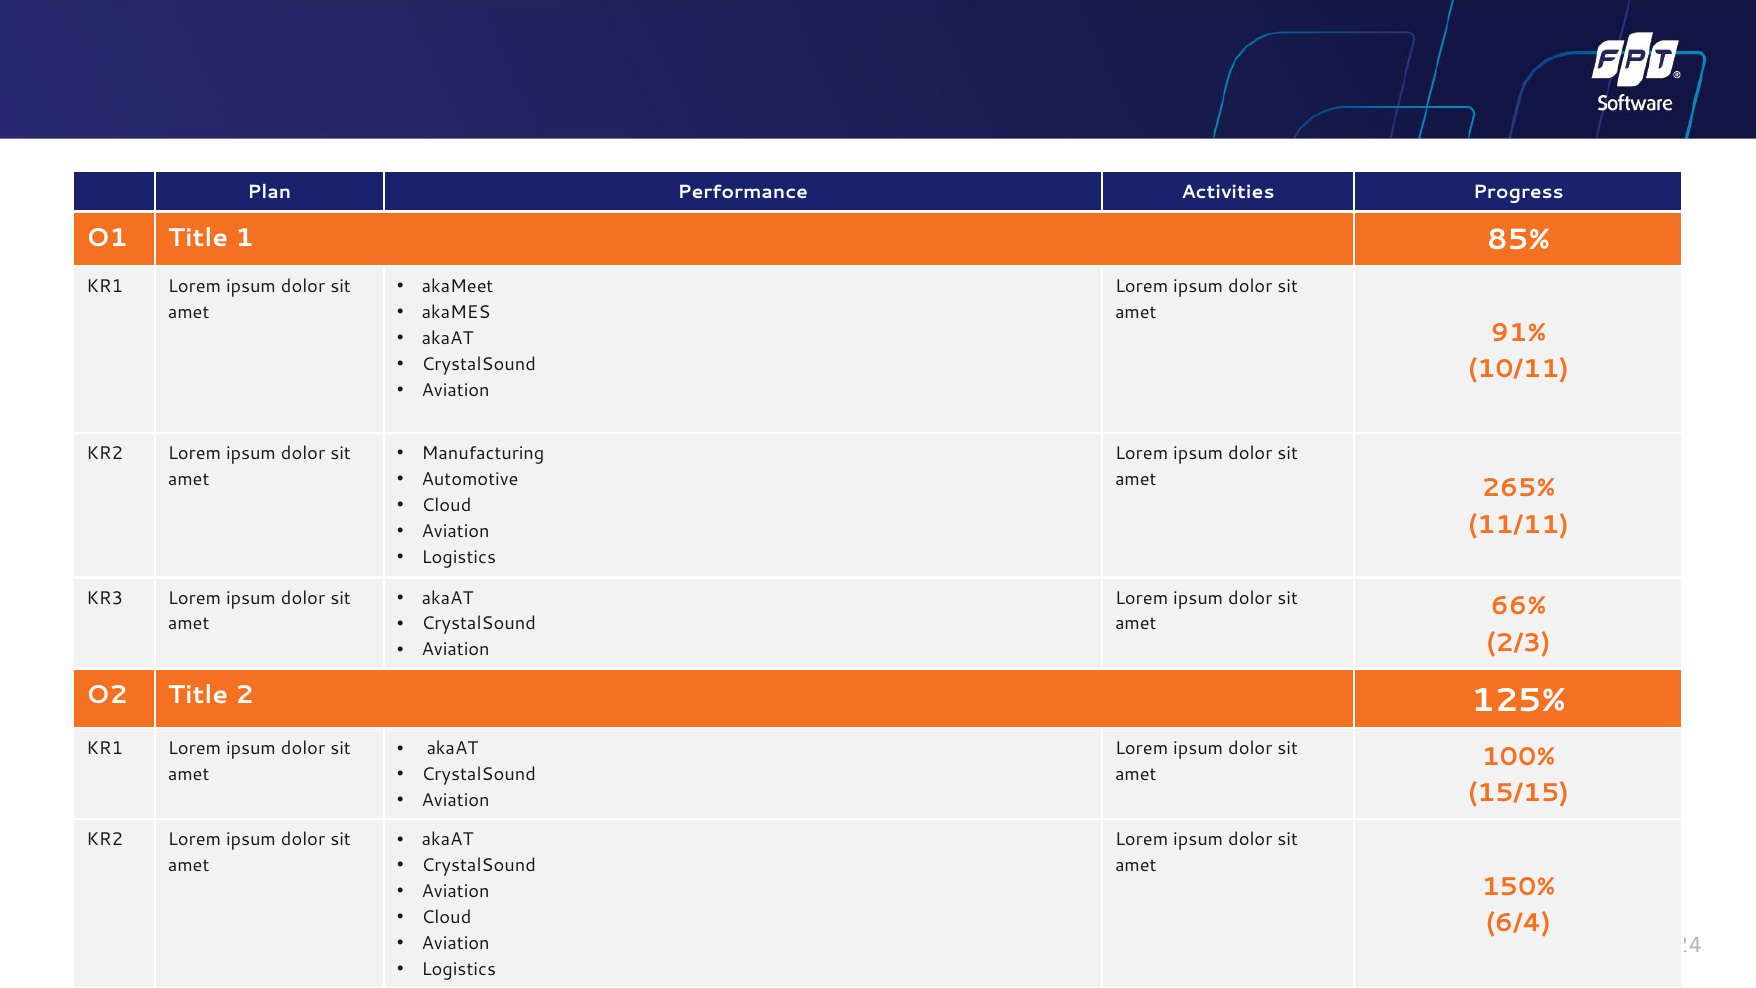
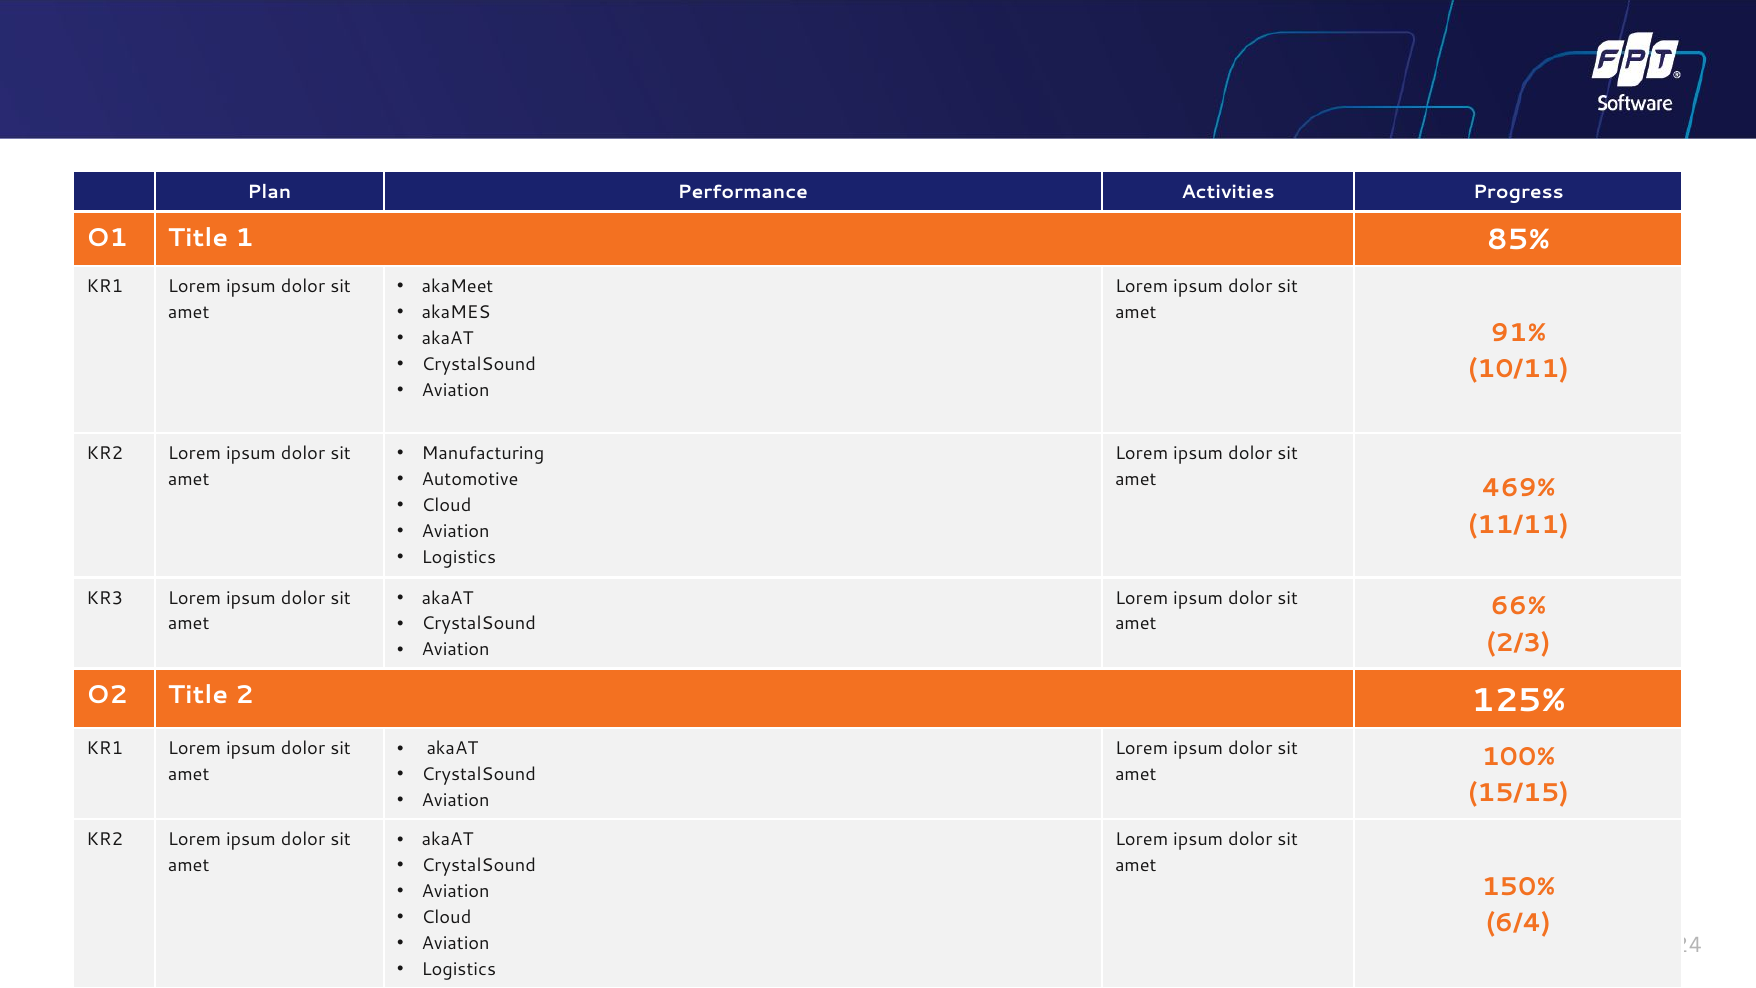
265%: 265% -> 469% (1518, 488)
